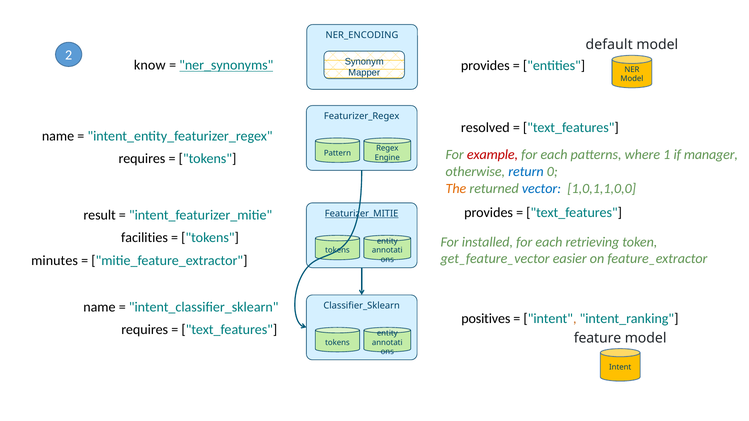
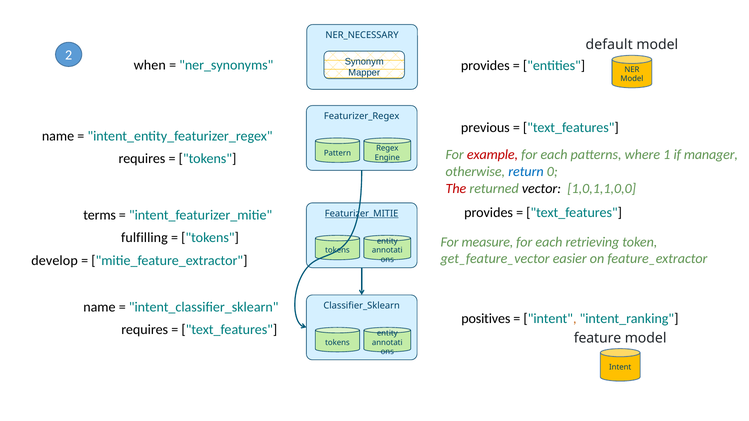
NER_ENCODING: NER_ENCODING -> NER_NECESSARY (362, 35)
know: know -> when (150, 65)
ner_synonyms underline: present -> none (226, 65)
resolved: resolved -> previous (485, 128)
The colour: orange -> red (456, 189)
vector colour: blue -> black (541, 189)
result: result -> terms (100, 215)
facilities: facilities -> fulfilling (144, 238)
installed: installed -> measure (487, 242)
minutes: minutes -> develop (55, 261)
